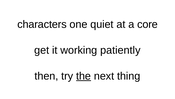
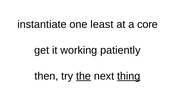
characters: characters -> instantiate (42, 24)
quiet: quiet -> least (102, 24)
thing underline: none -> present (129, 76)
